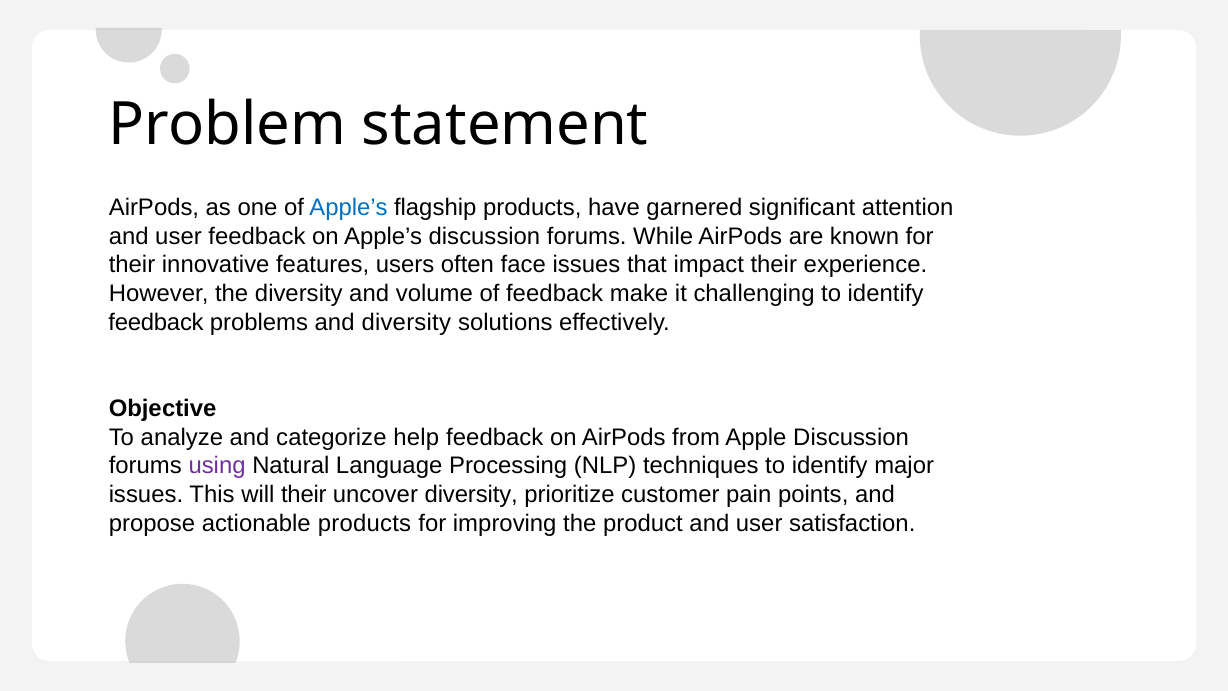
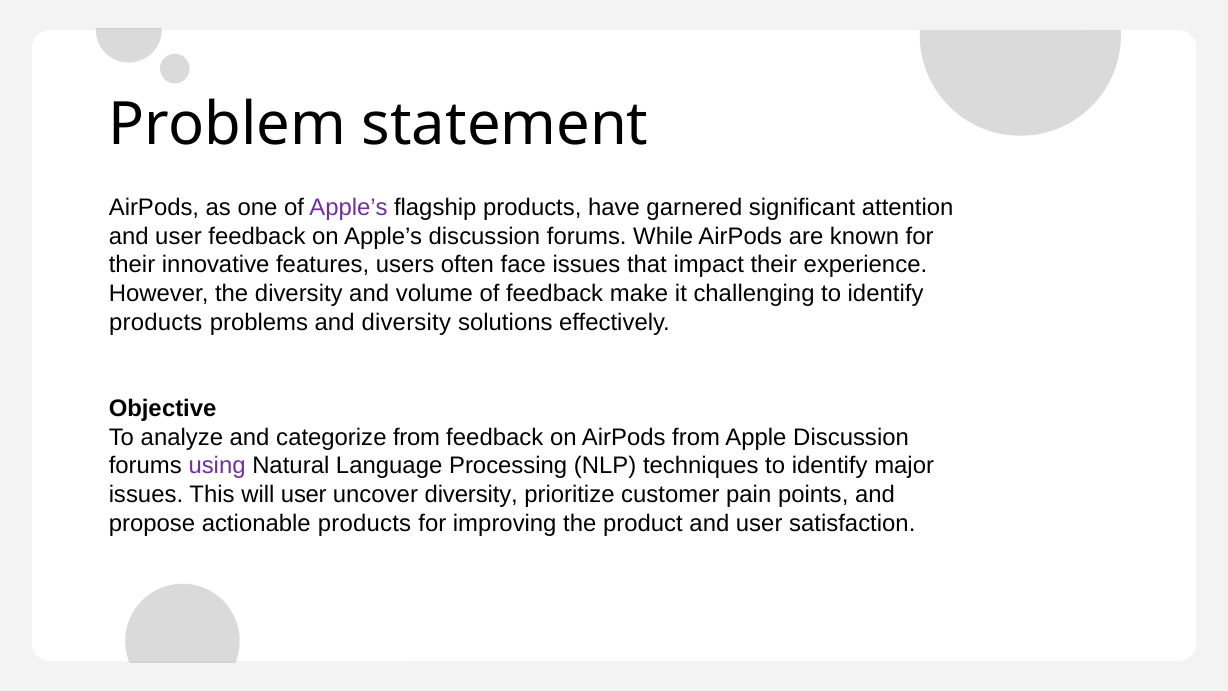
Apple’s colour: blue -> purple (349, 208)
feedback: feedback -> products (156, 322)
categorize help: help -> from (417, 437)
will their: their -> user (304, 494)
